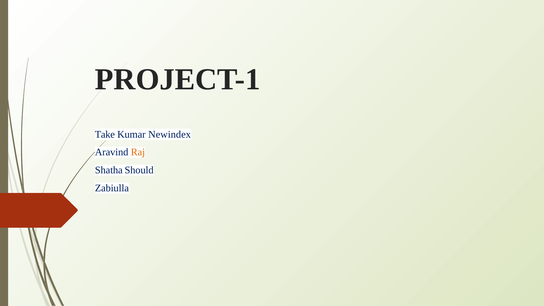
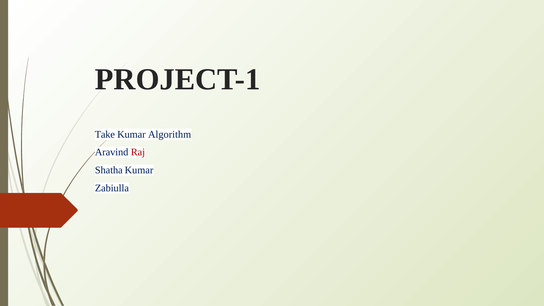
Newindex: Newindex -> Algorithm (170, 134)
Raj colour: orange -> red (138, 152)
Shatha Should: Should -> Kumar (139, 170)
